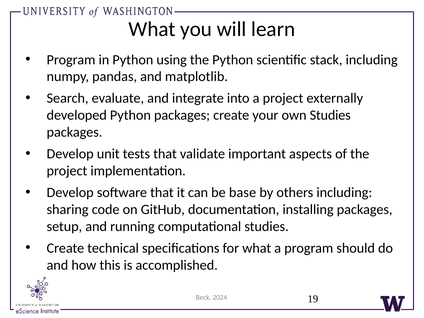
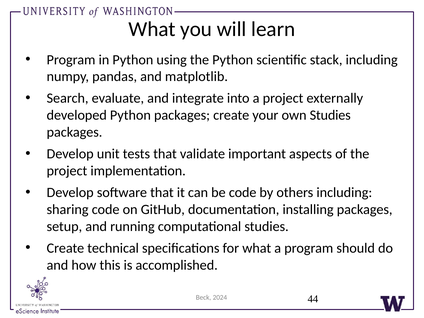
be base: base -> code (243, 193)
19: 19 -> 44 (313, 299)
